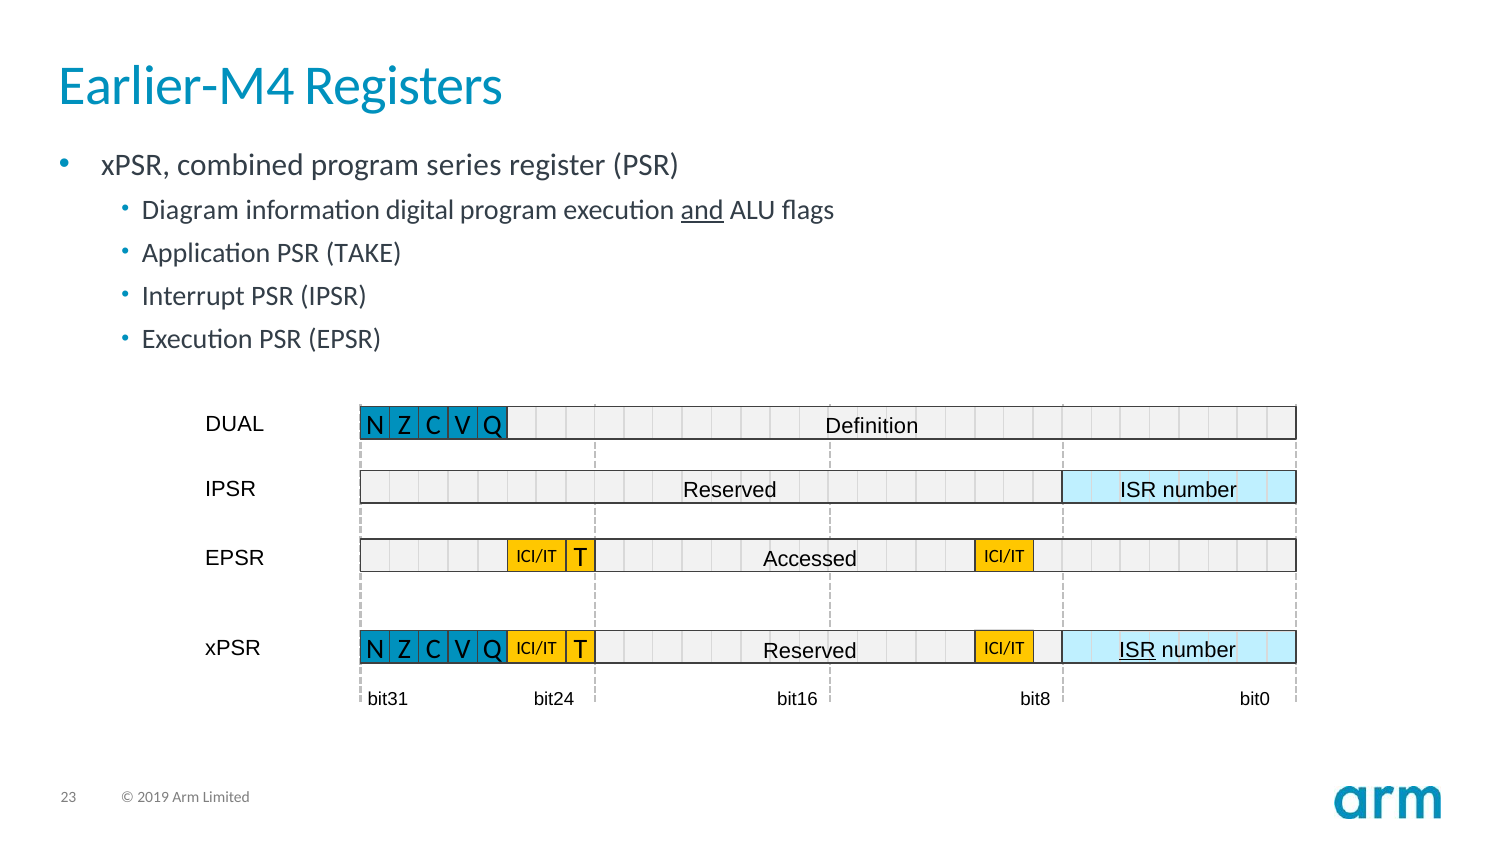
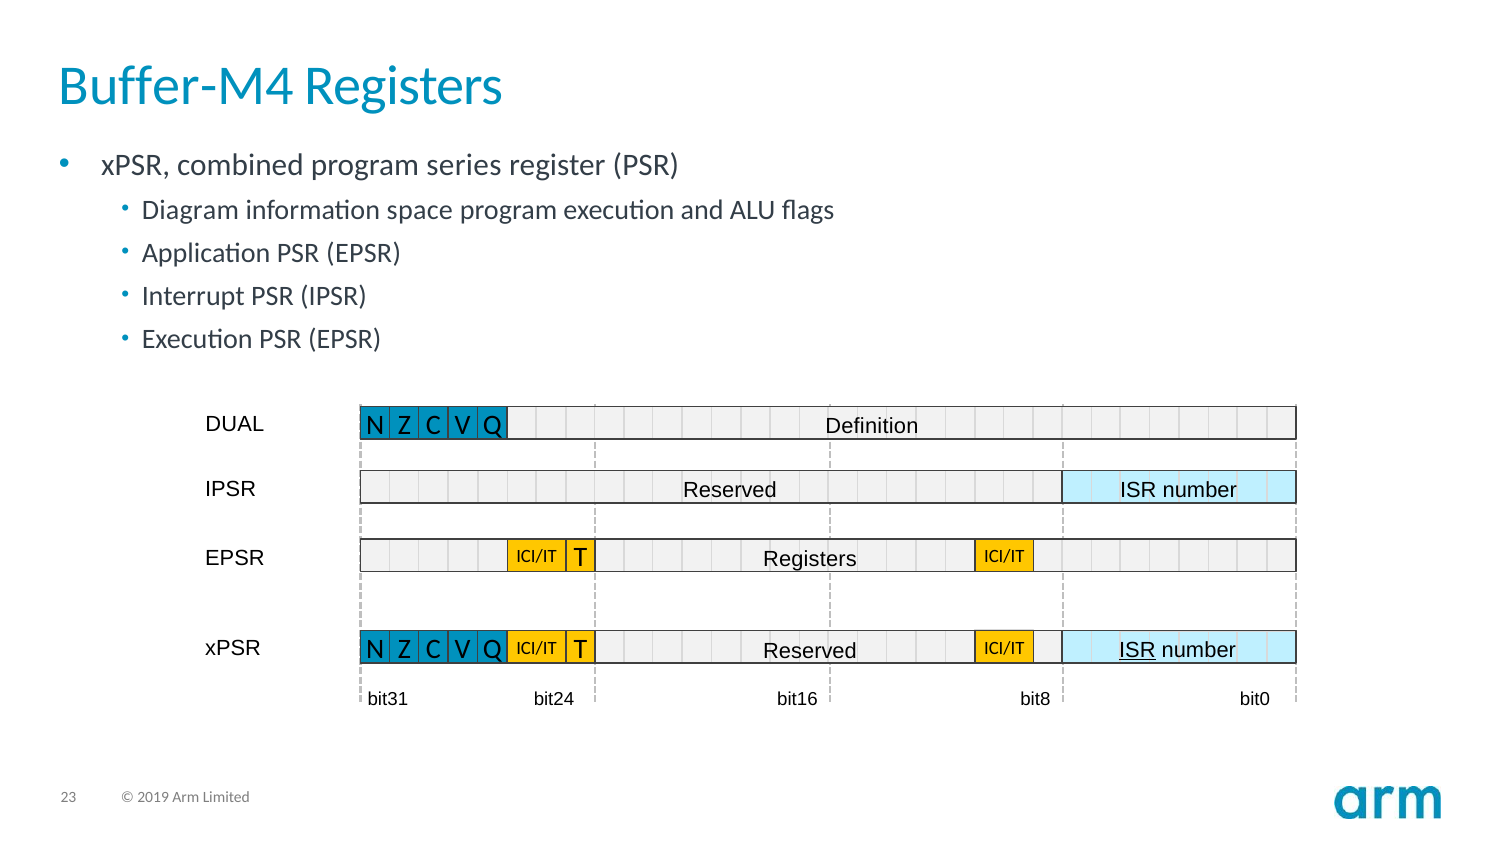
Earlier-M4: Earlier-M4 -> Buffer-M4 (176, 86)
digital: digital -> space (420, 210)
and underline: present -> none (702, 210)
Application PSR TAKE: TAKE -> EPSR (364, 253)
ICI/IT Accessed: Accessed -> Registers (810, 559)
